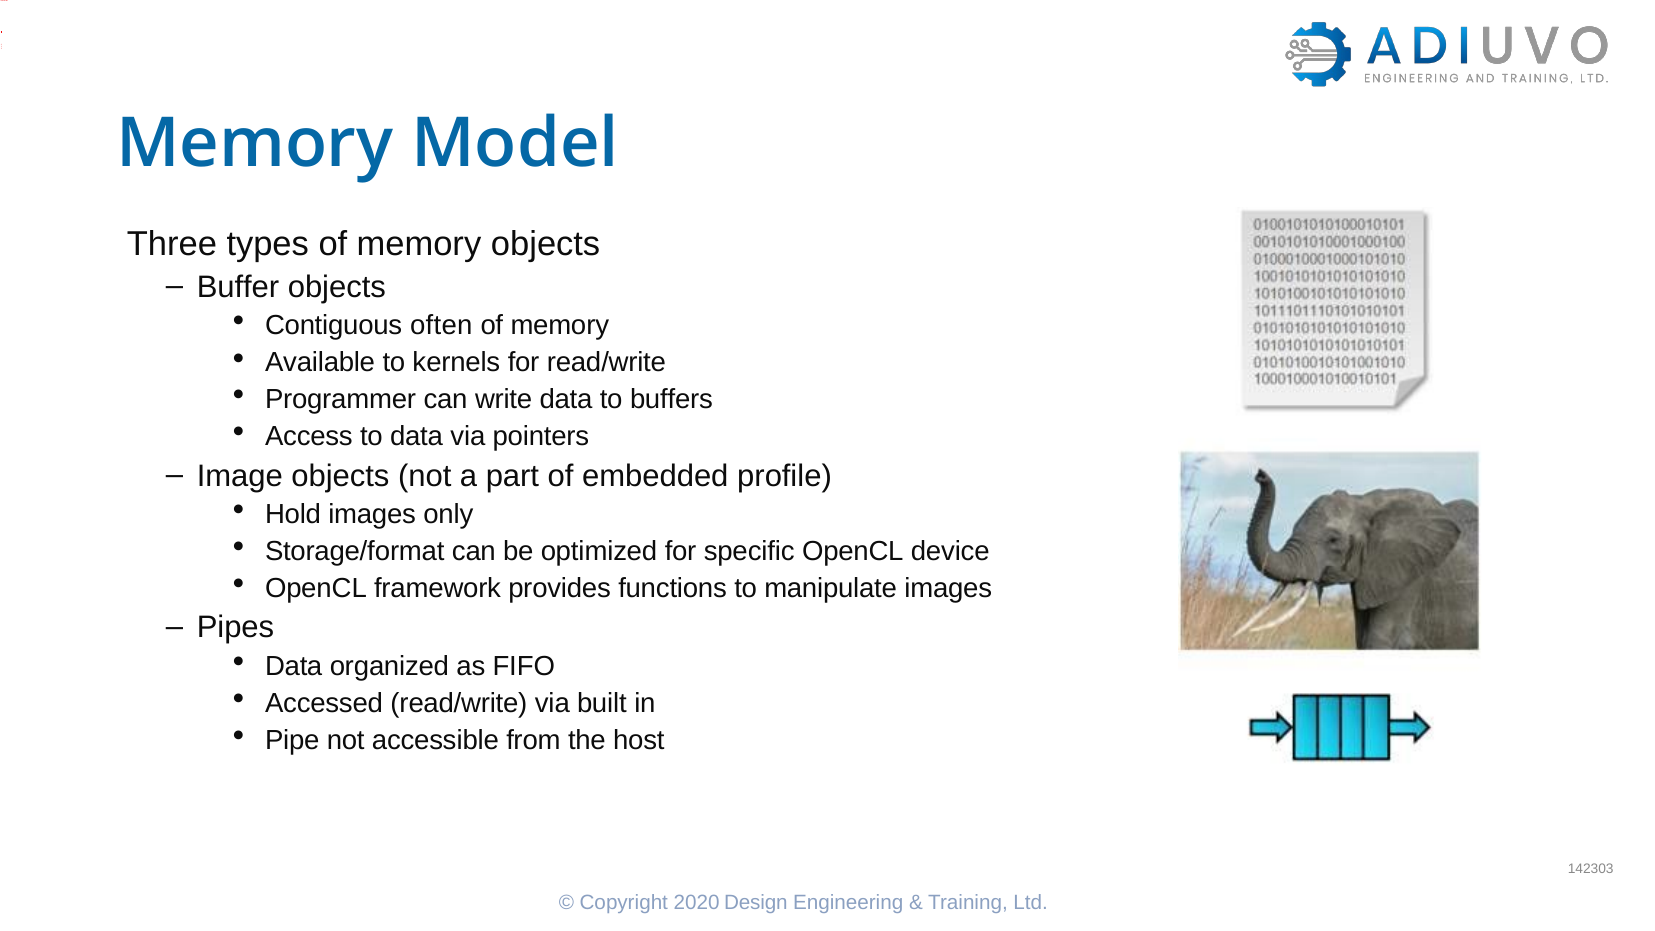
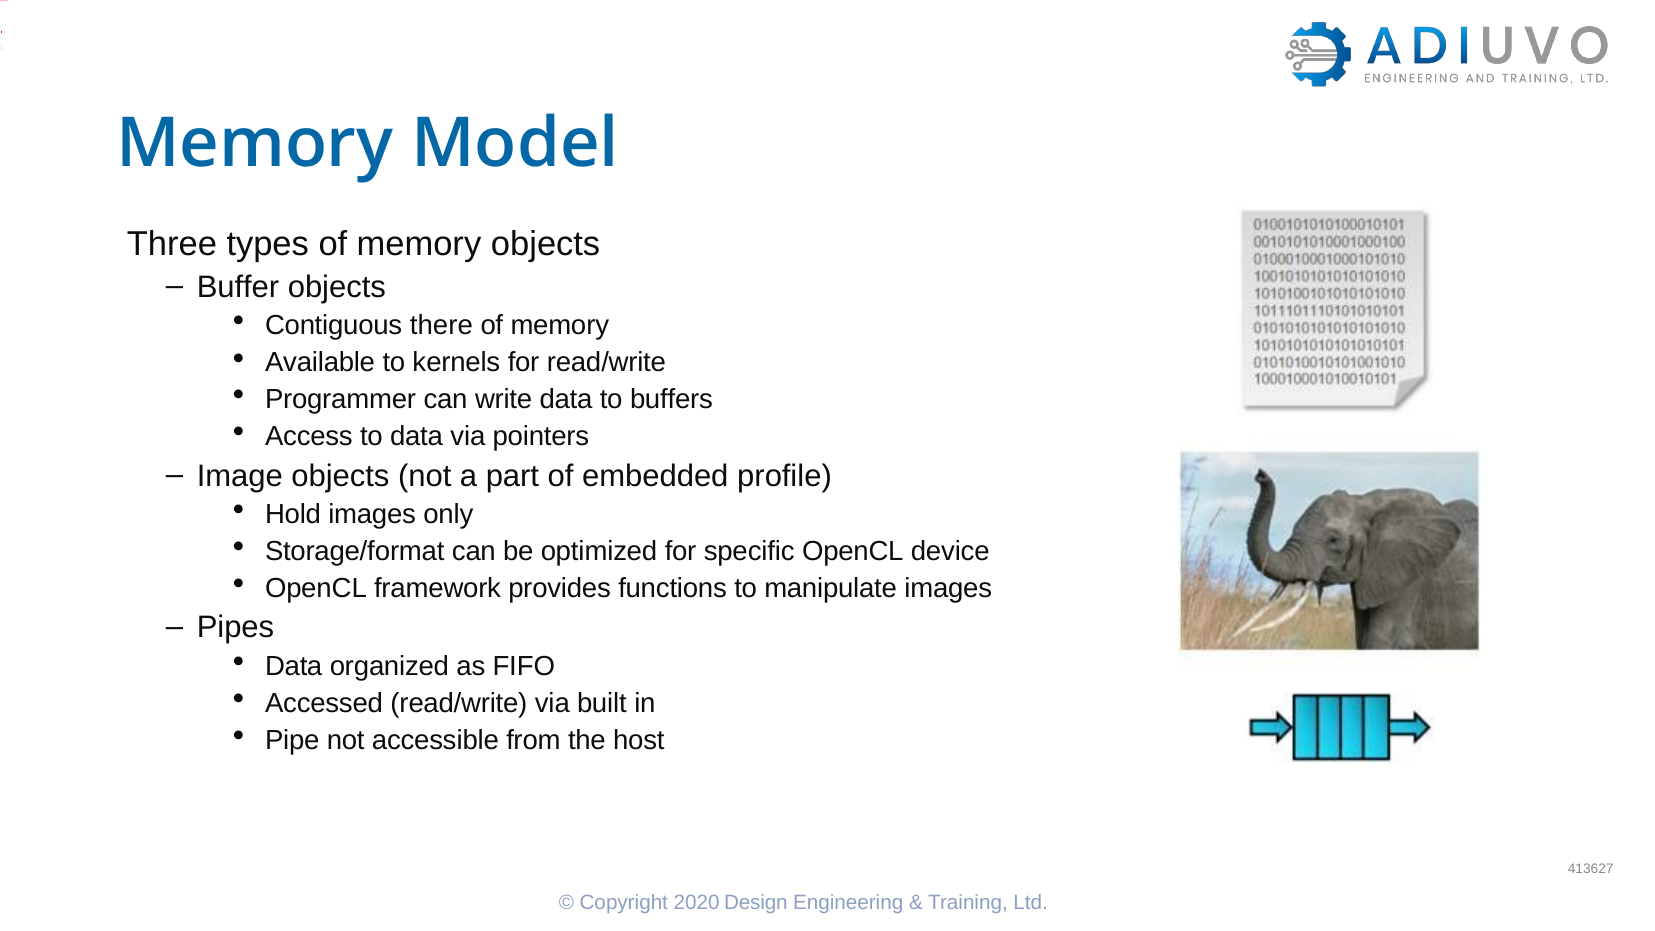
often: often -> there (441, 326)
142303: 142303 -> 413627 (1591, 869)
